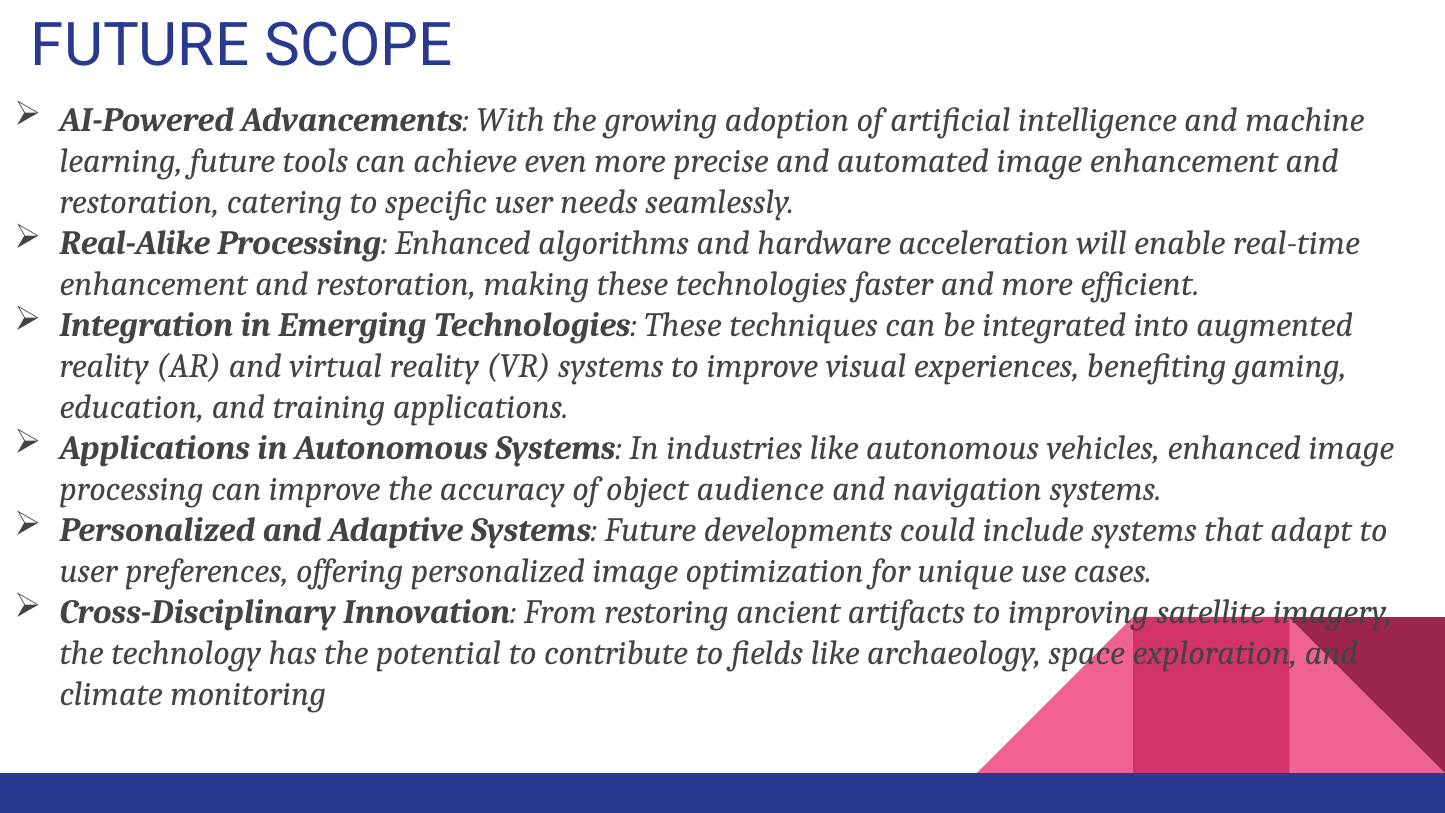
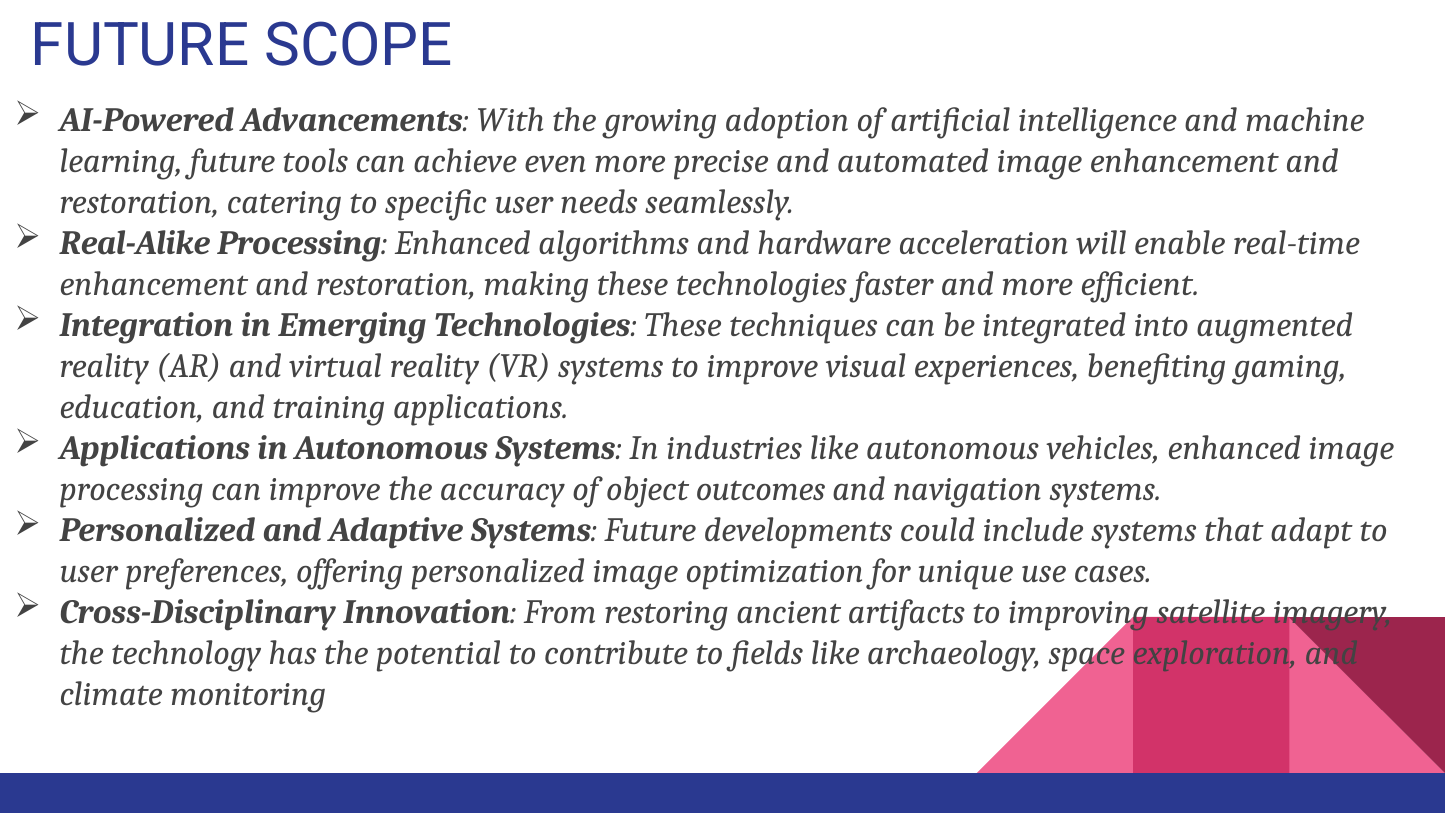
audience: audience -> outcomes (761, 489)
